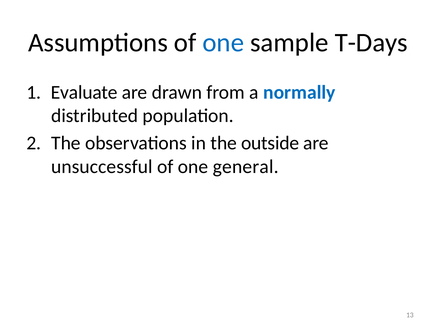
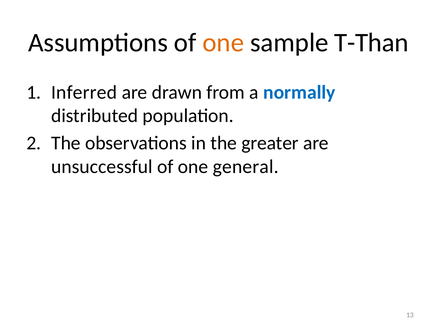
one colour: blue -> orange (223, 43)
T-Days: T-Days -> T-Than (371, 43)
Evaluate: Evaluate -> Inferred (84, 92)
outside: outside -> greater (270, 143)
